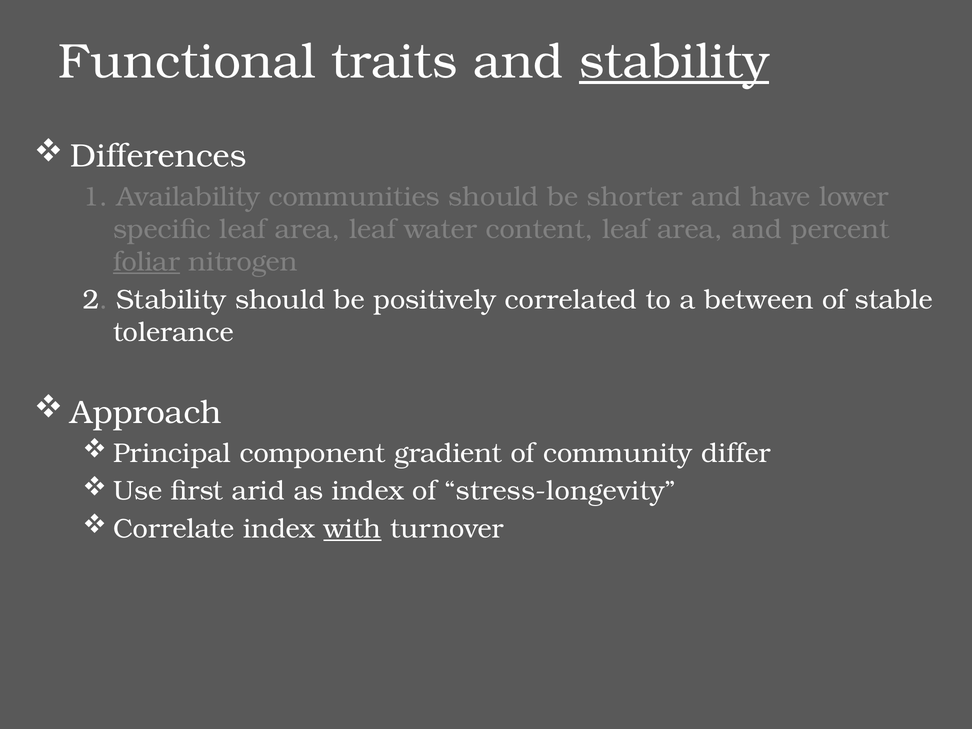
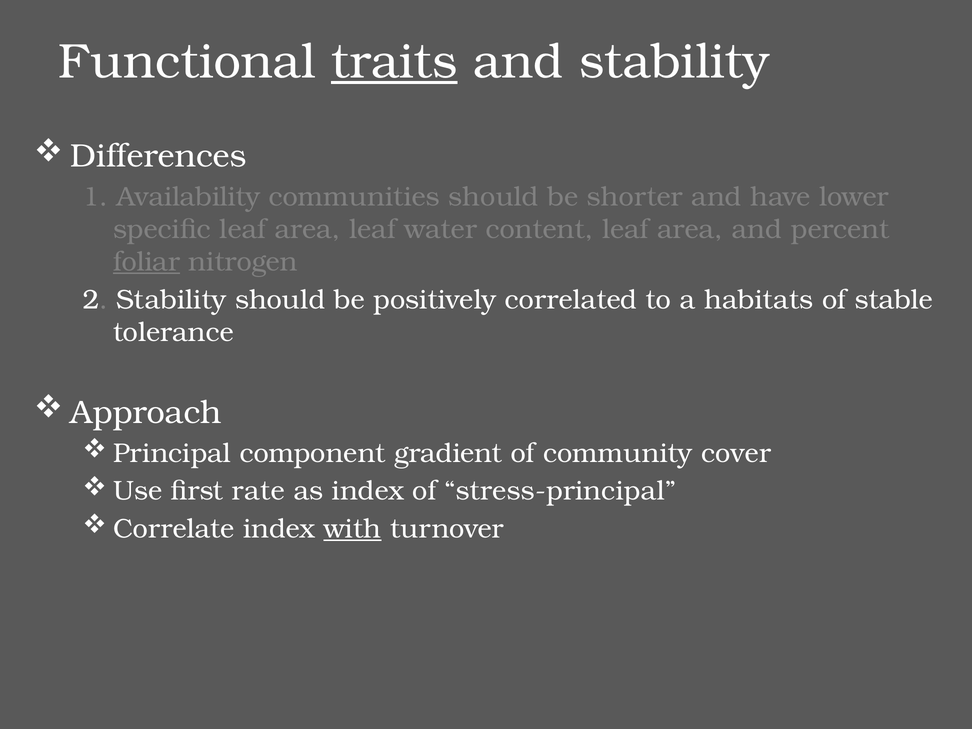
traits underline: none -> present (394, 62)
stability underline: present -> none (674, 62)
between: between -> habitats (759, 300)
differ: differ -> cover (736, 453)
arid: arid -> rate (258, 491)
stress-longevity: stress-longevity -> stress-principal (560, 491)
